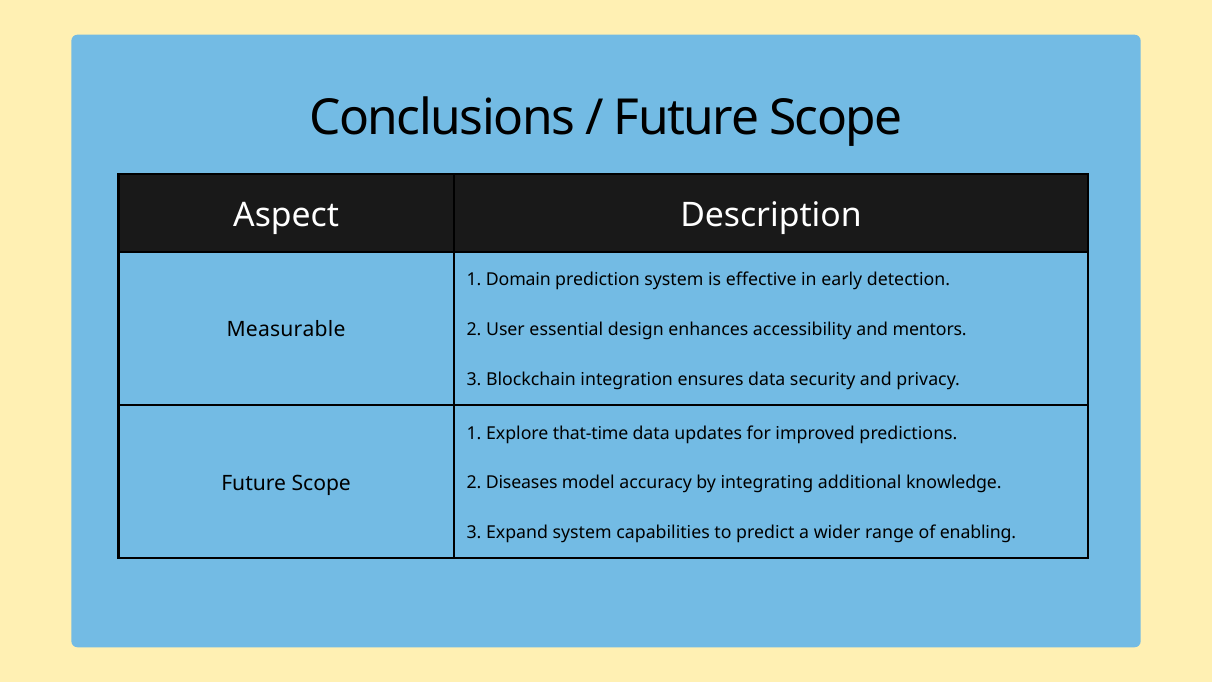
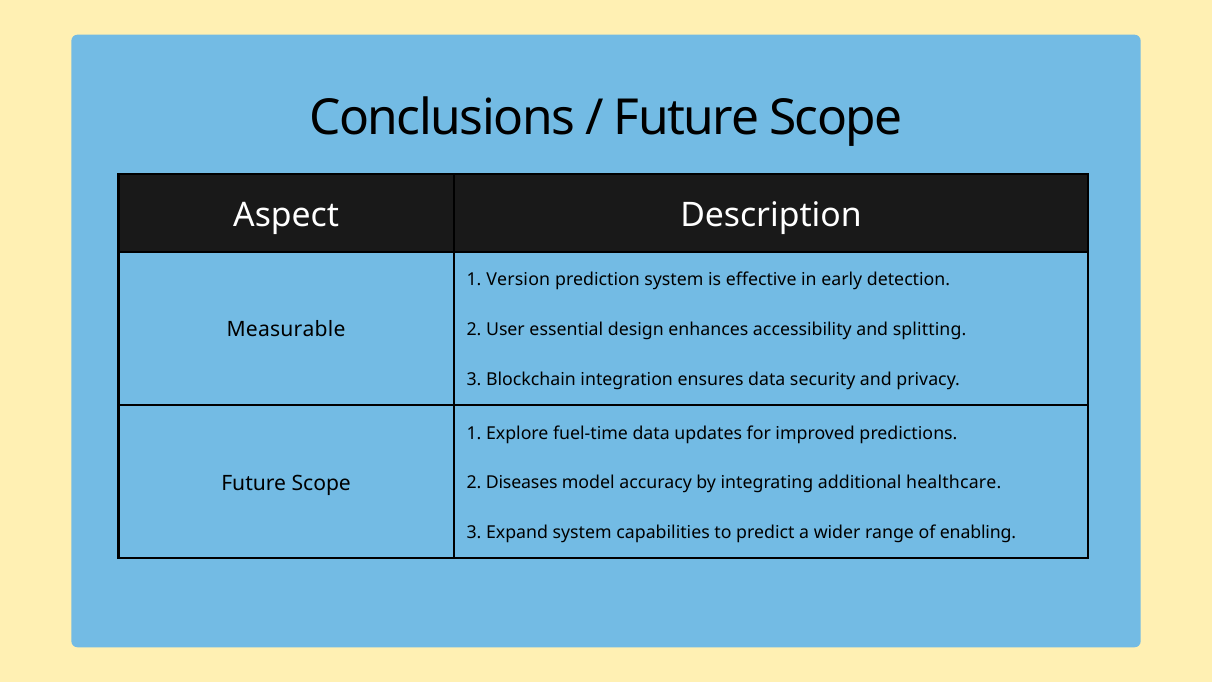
Domain: Domain -> Version (518, 280)
mentors: mentors -> splitting (930, 330)
that-time: that-time -> fuel-time (591, 433)
knowledge: knowledge -> healthcare (954, 483)
